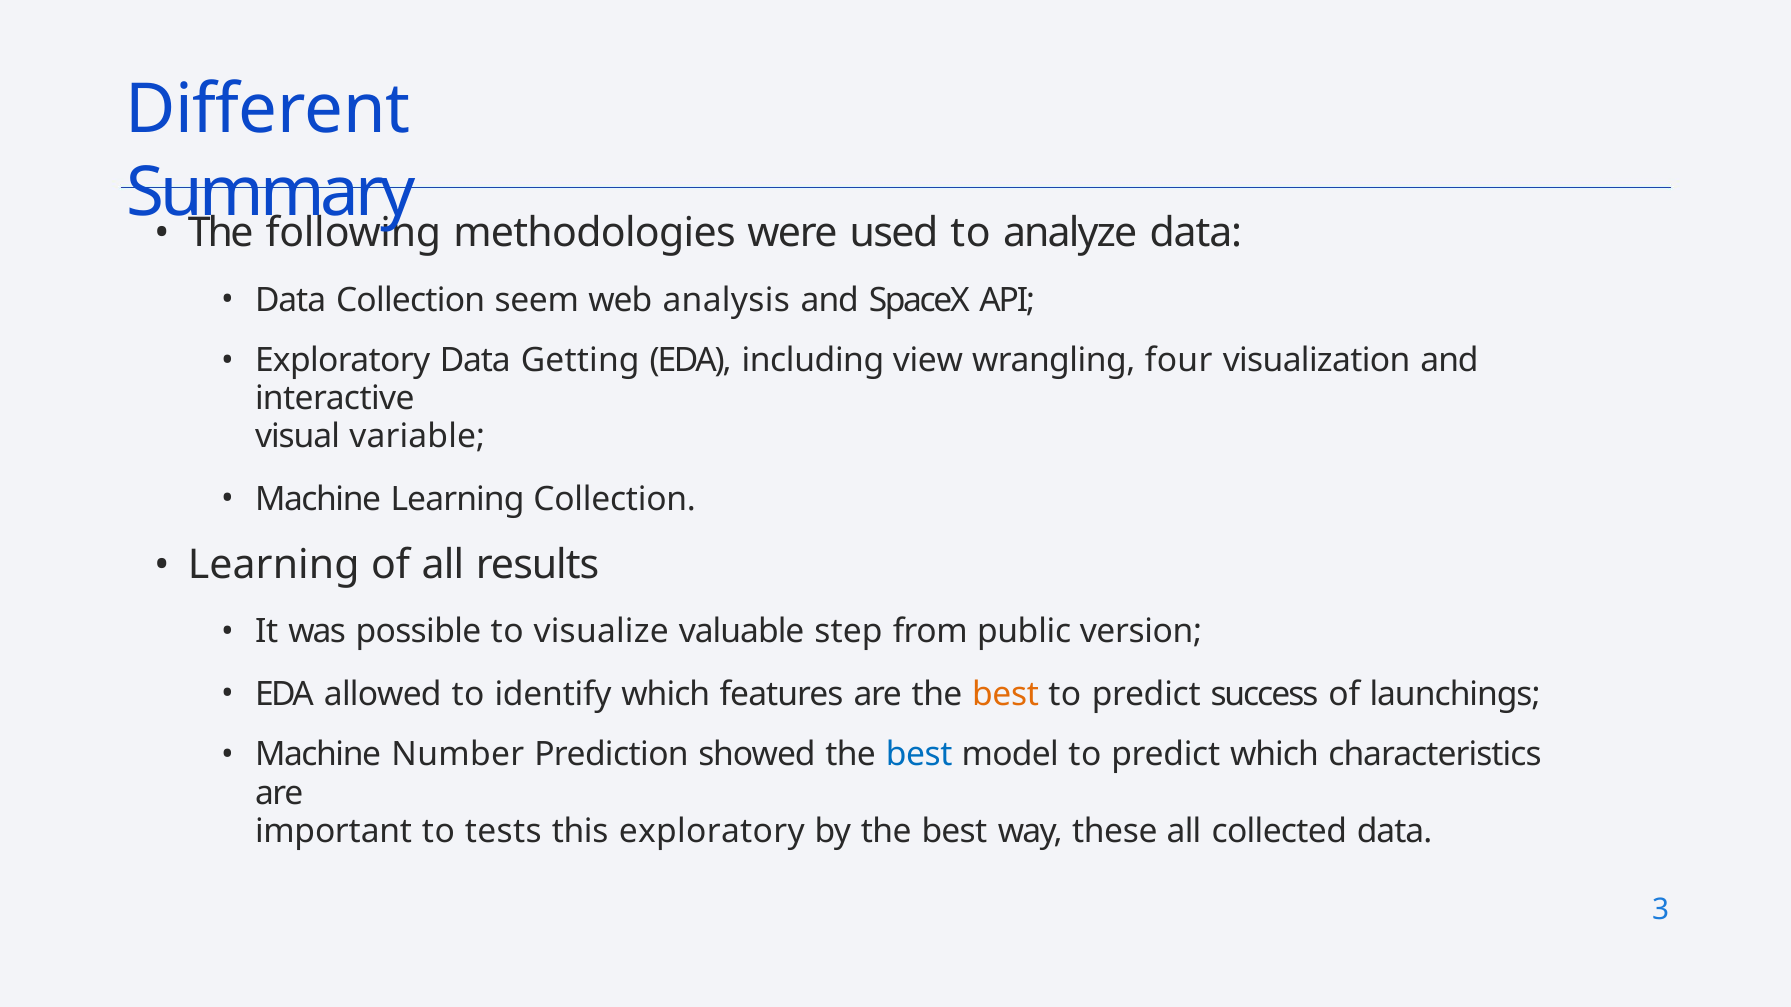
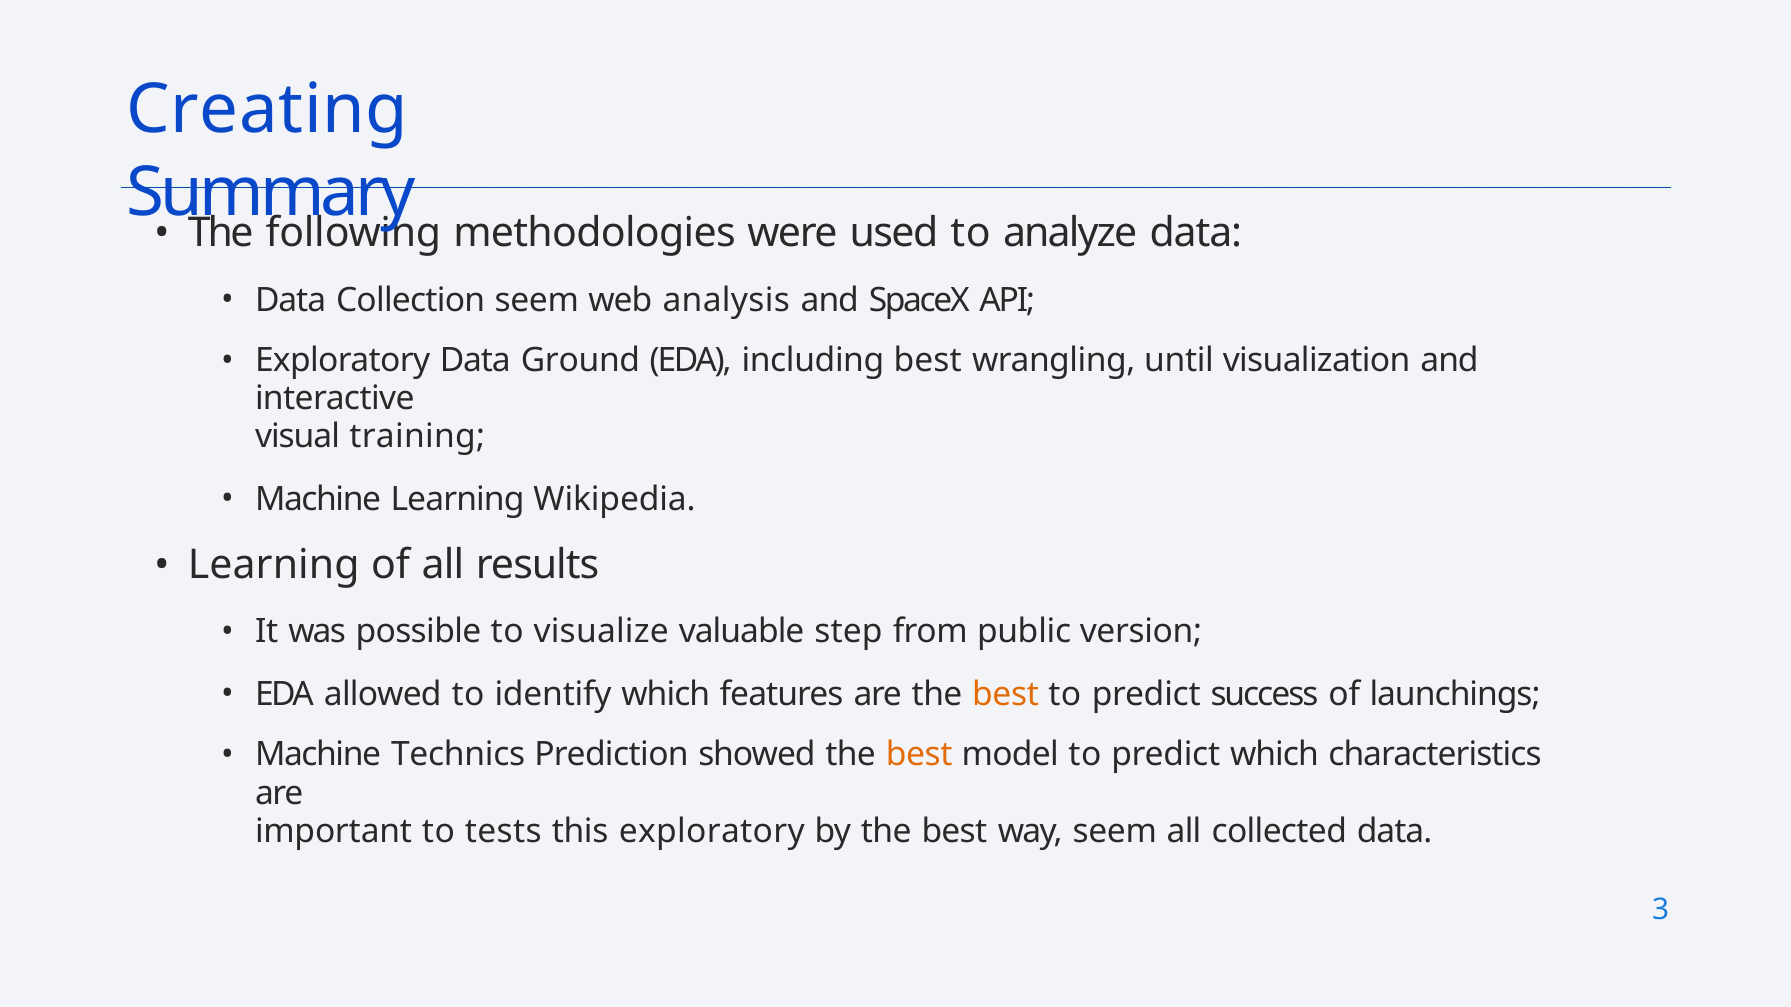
Different: Different -> Creating (267, 110)
Getting: Getting -> Ground (580, 361)
including view: view -> best (928, 361)
four: four -> until (1179, 361)
variable: variable -> training (417, 437)
Learning Collection: Collection -> Wikipedia (615, 499)
Number: Number -> Technics (458, 755)
best colour: blue -> orange (919, 755)
way these: these -> seem (1115, 832)
